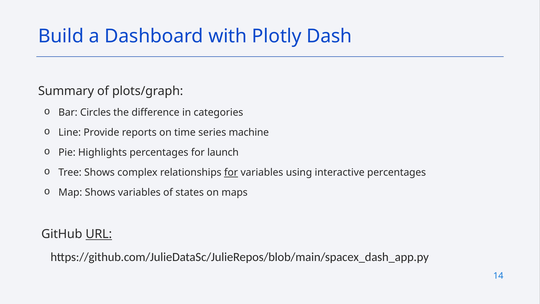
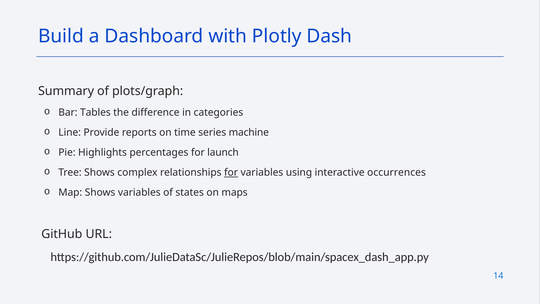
Circles: Circles -> Tables (95, 112)
interactive percentages: percentages -> occurrences (397, 172)
URL underline: present -> none (99, 234)
